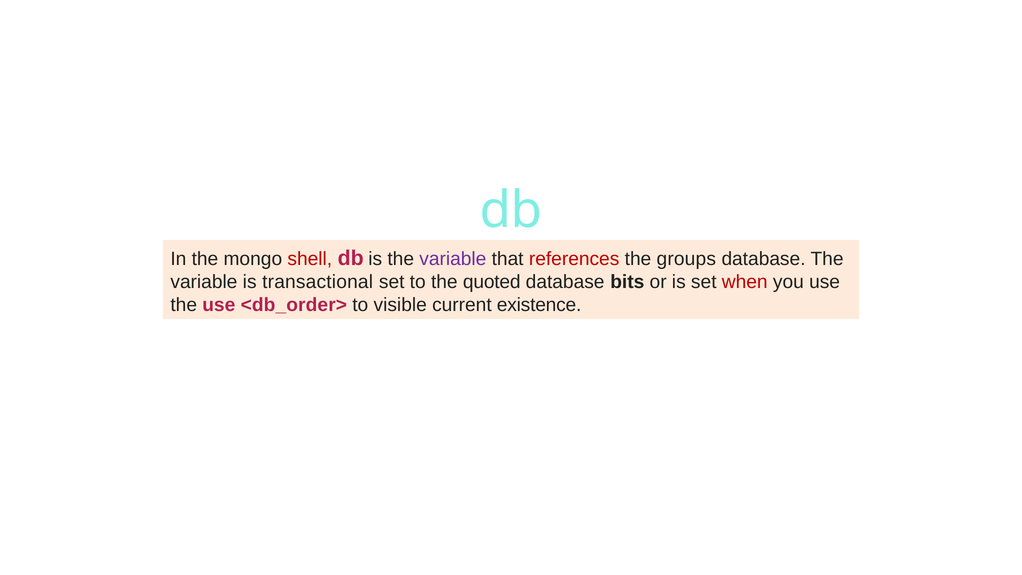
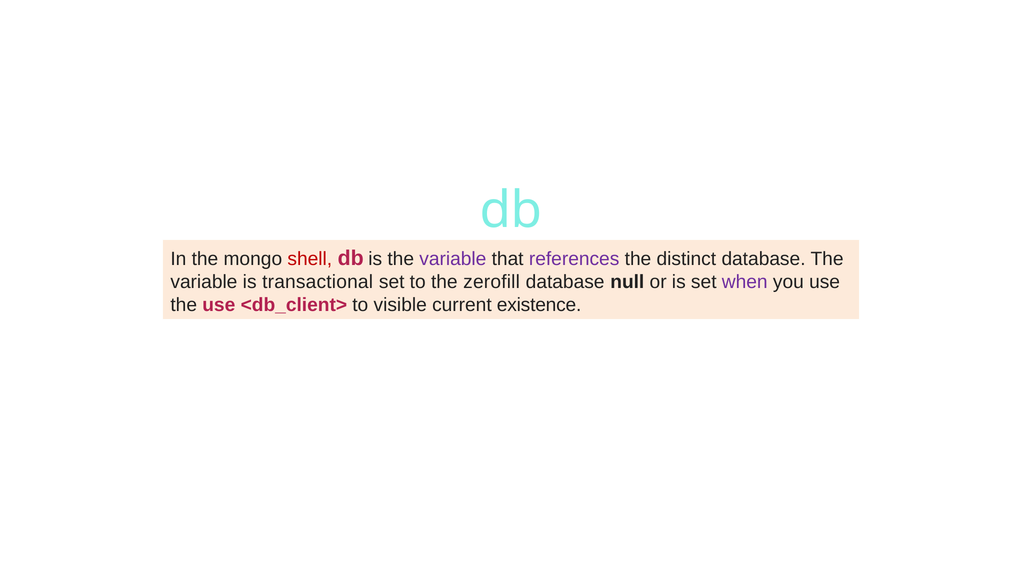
references colour: red -> purple (574, 259)
groups: groups -> distinct (686, 259)
quoted: quoted -> zerofill (492, 282)
bits: bits -> null (627, 282)
when colour: red -> purple (745, 282)
<db_order>: <db_order> -> <db_client> (294, 305)
